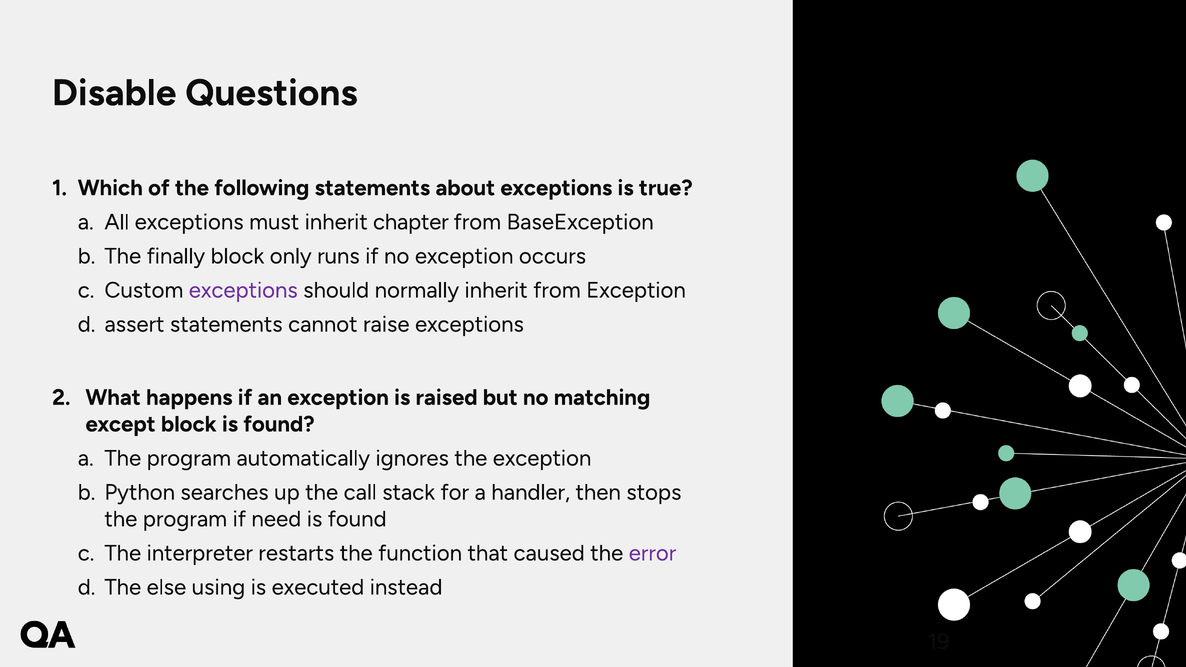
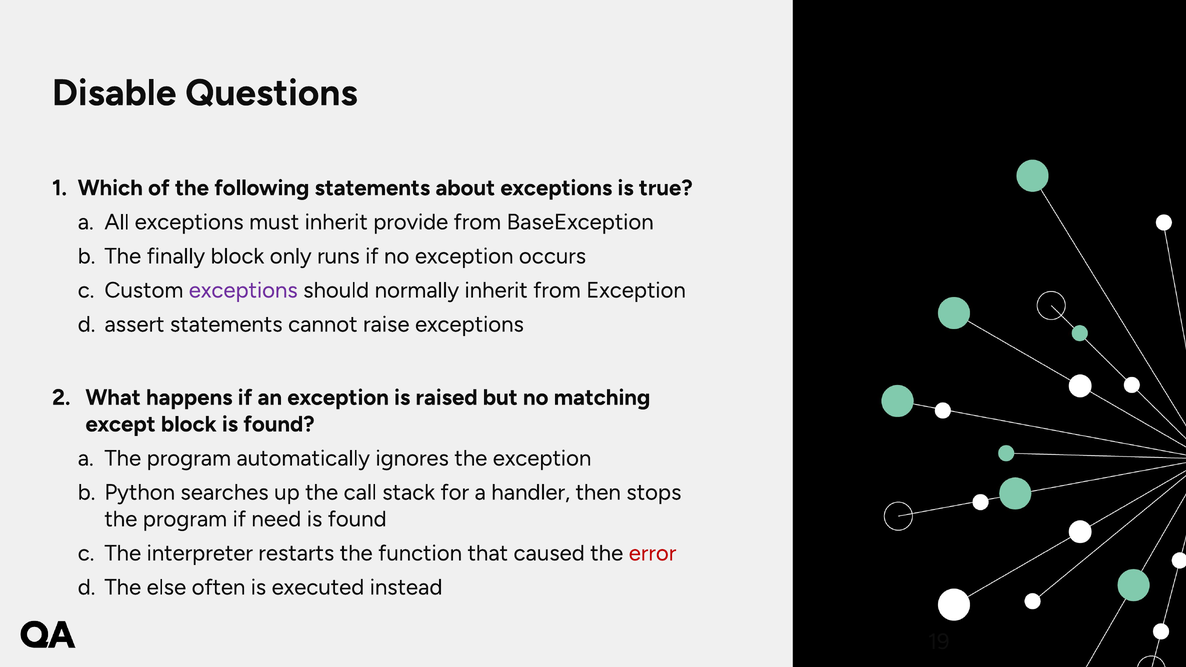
chapter: chapter -> provide (411, 222)
error colour: purple -> red (652, 553)
using: using -> often (219, 587)
